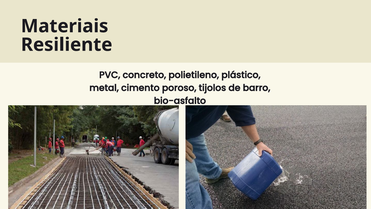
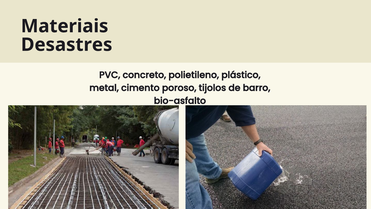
Resiliente: Resiliente -> Desastres (67, 45)
